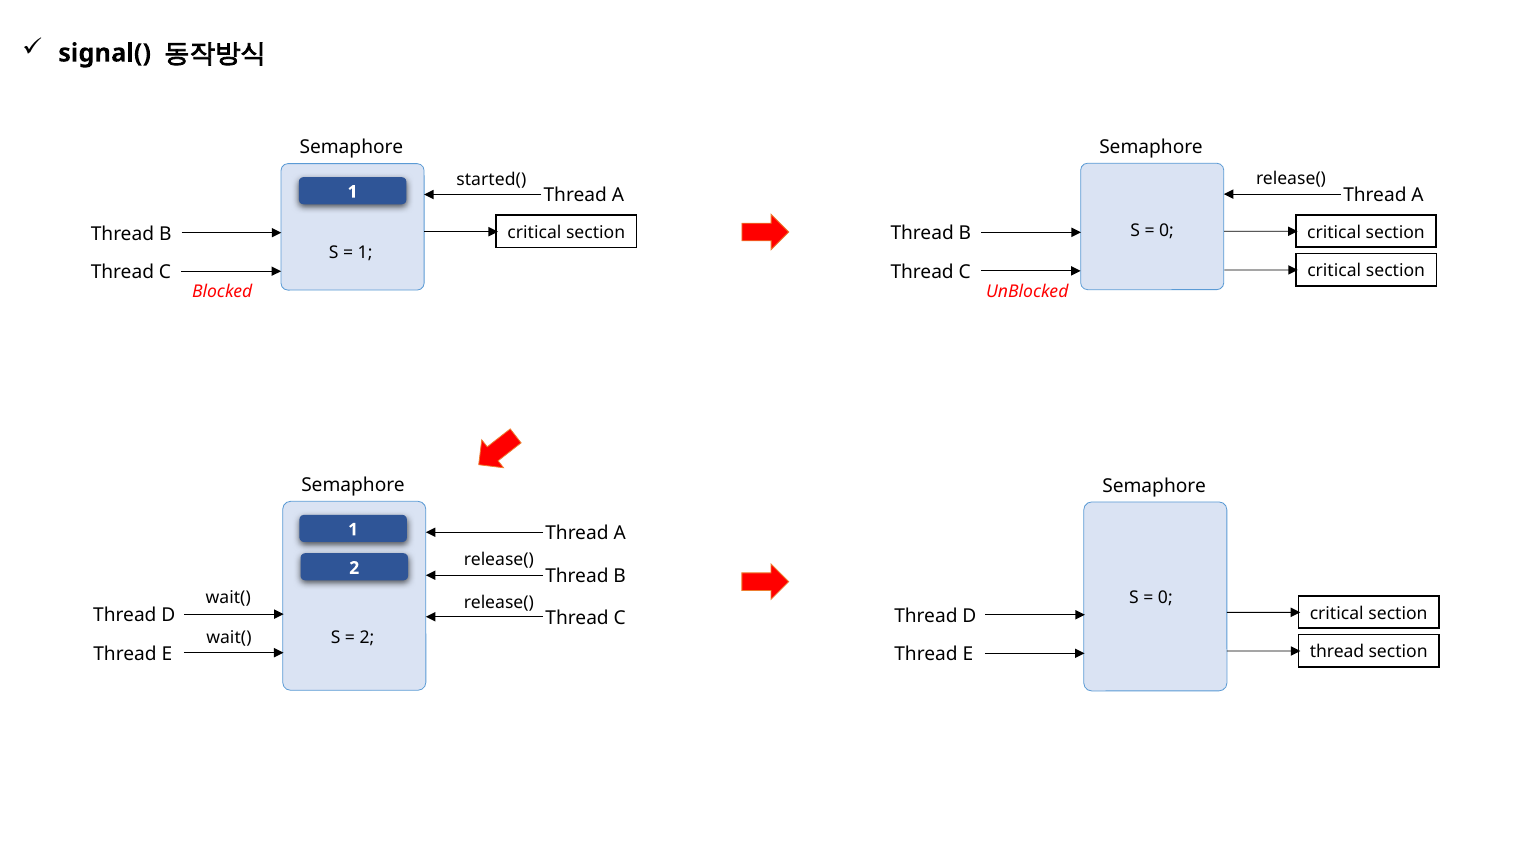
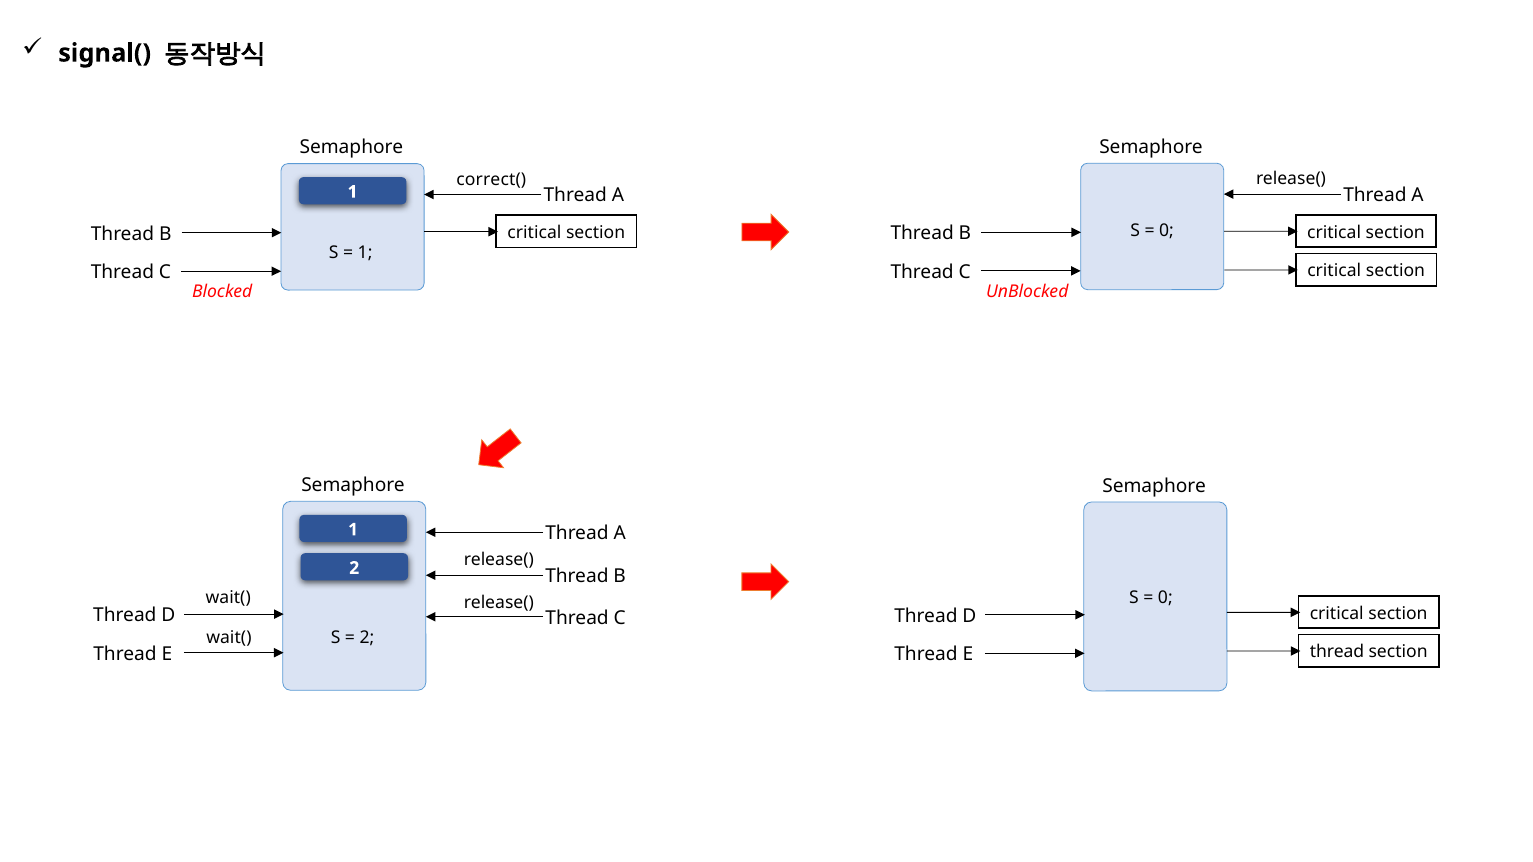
started(: started( -> correct( (491, 179)
